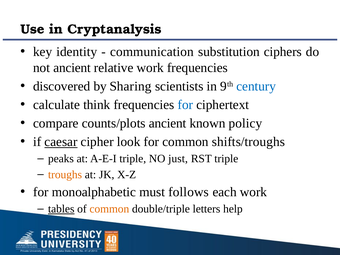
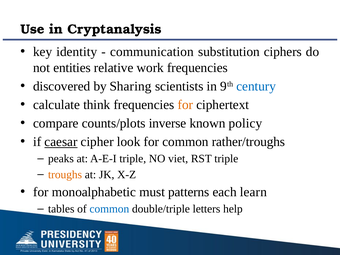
not ancient: ancient -> entities (72, 68)
for colour: blue -> orange (185, 105)
counts/plots ancient: ancient -> inverse (168, 123)
shifts/troughs: shifts/troughs -> rather/troughs (248, 142)
just: just -> viet (178, 159)
follows: follows -> patterns (189, 192)
each work: work -> learn (253, 192)
tables underline: present -> none (61, 209)
common colour: orange -> blue (109, 209)
